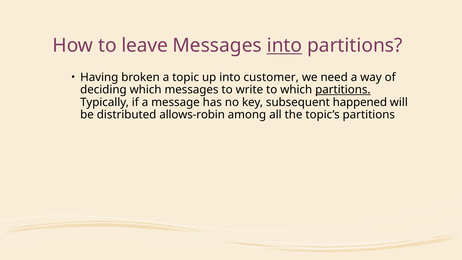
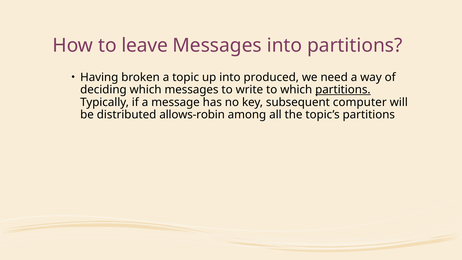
into underline: present -> none (284, 45)
customer: customer -> produced (271, 77)
happened: happened -> computer (360, 102)
